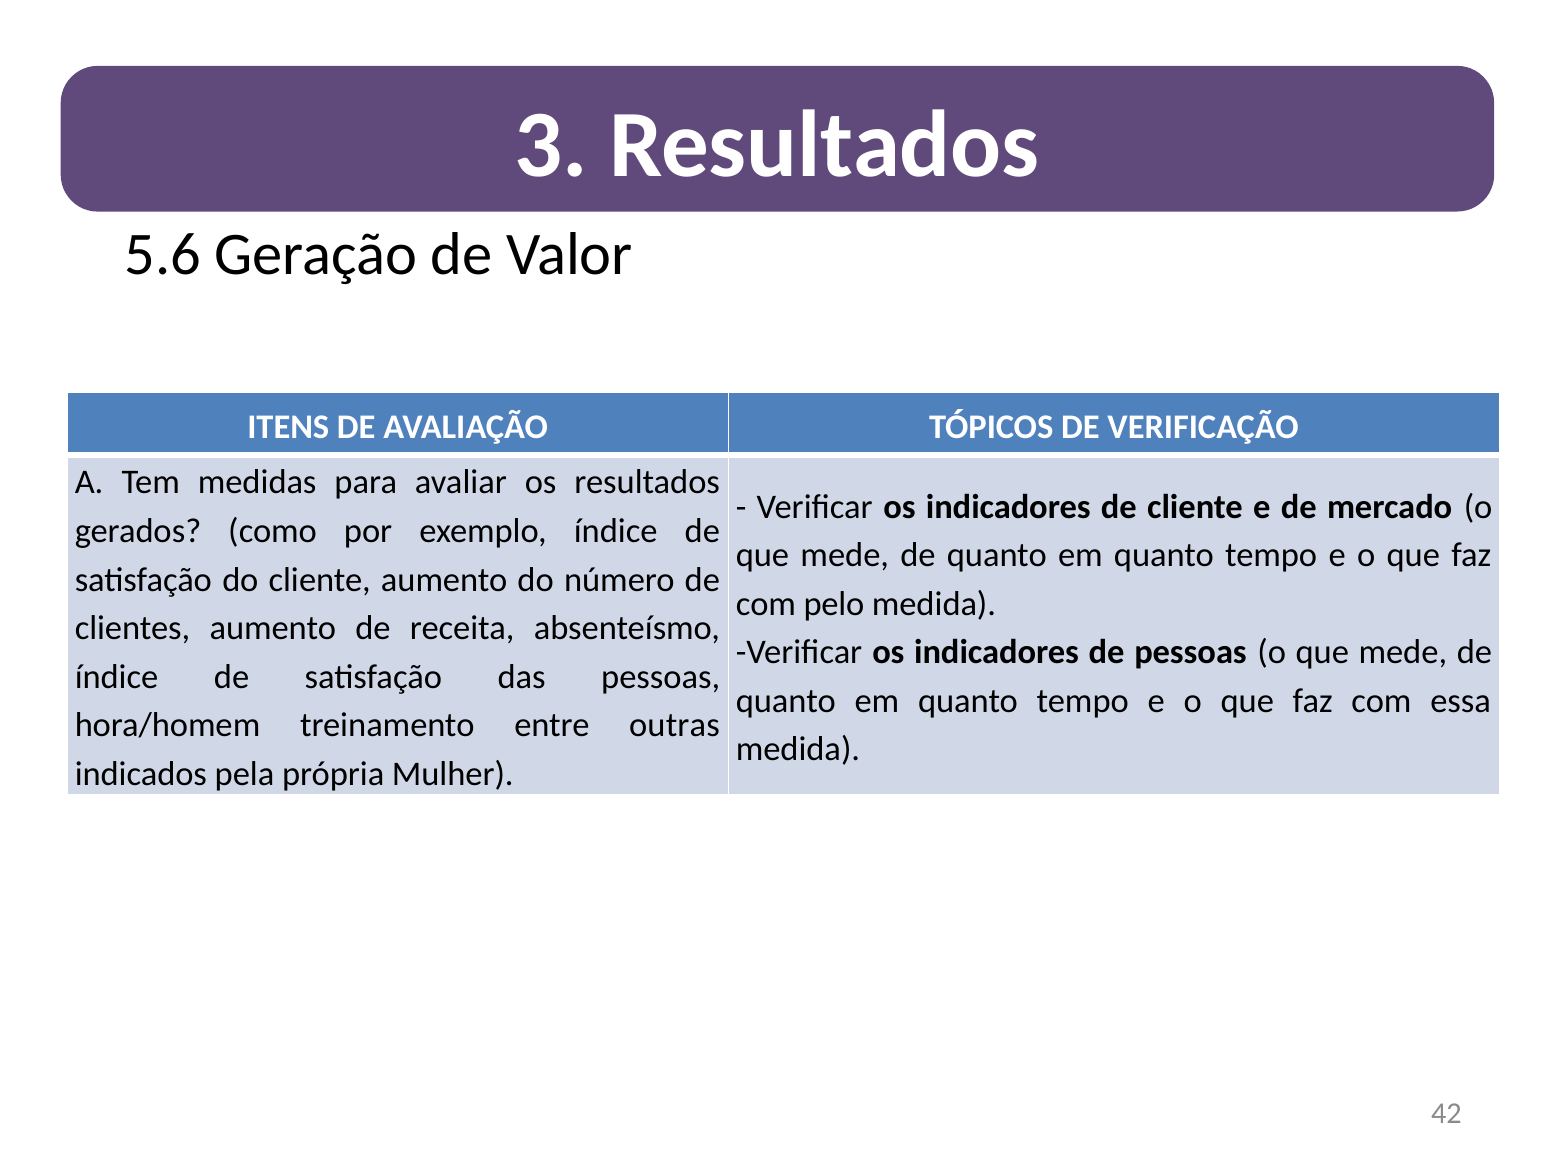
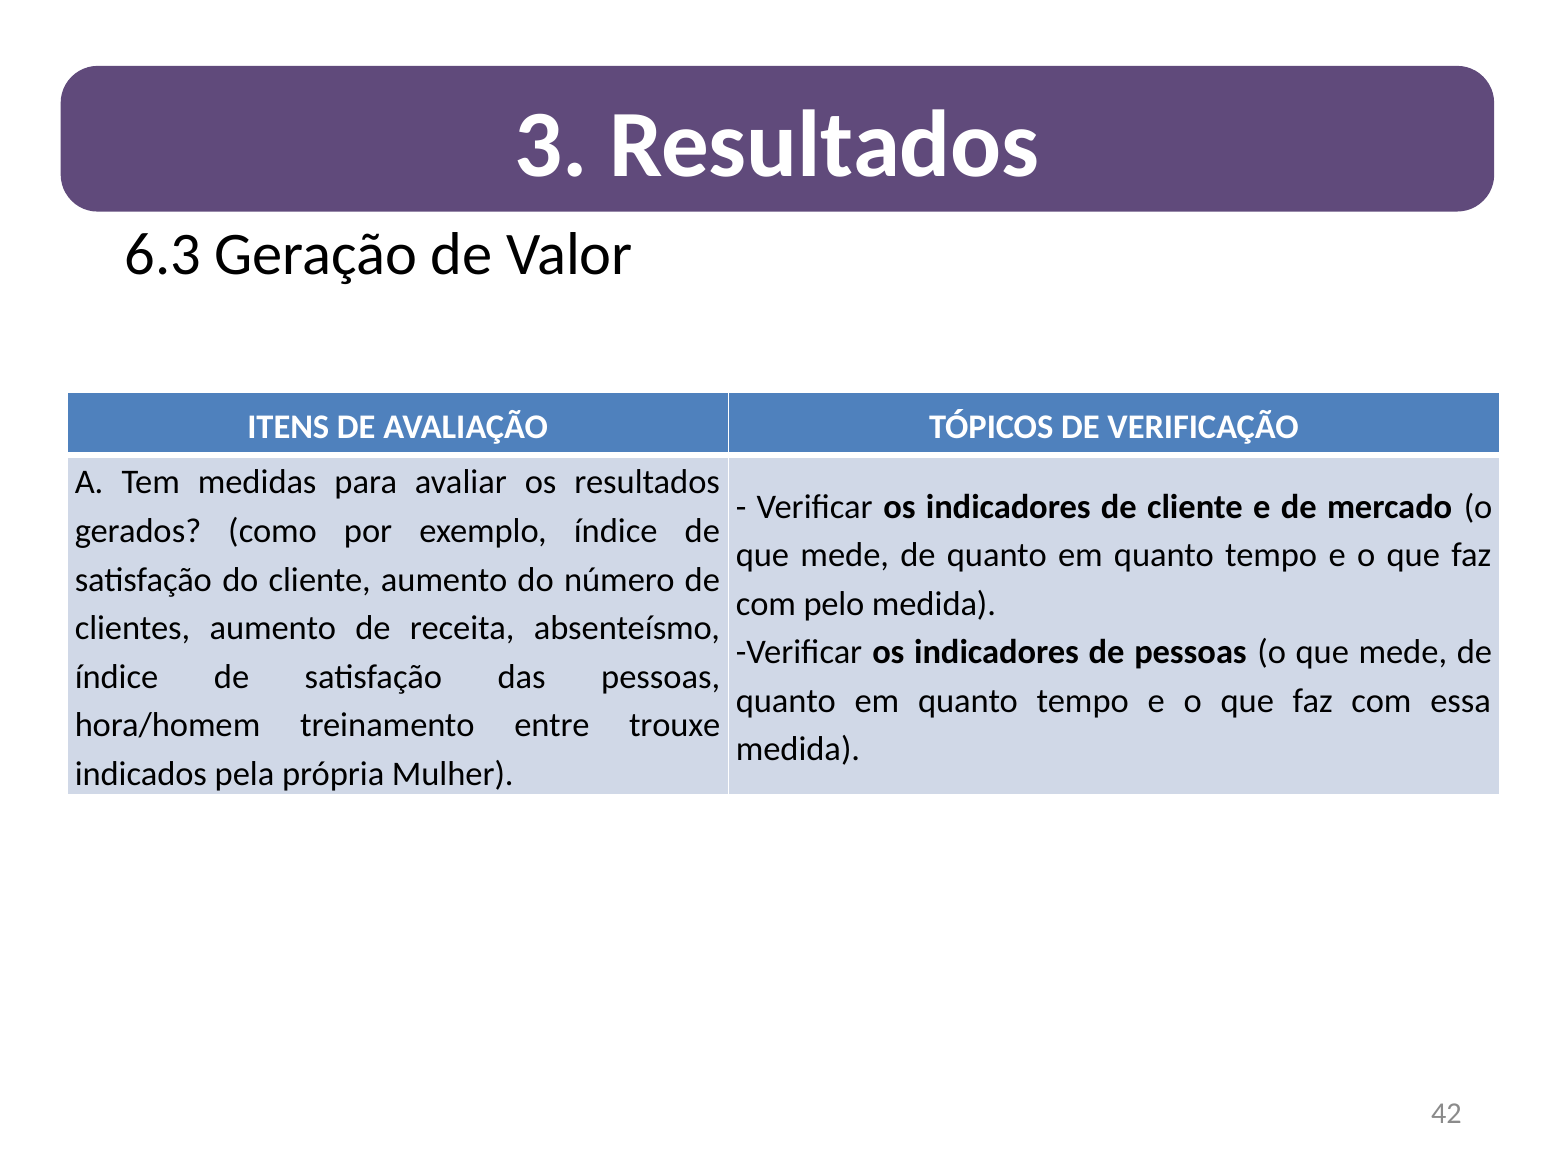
5.6: 5.6 -> 6.3 (163, 255)
outras: outras -> trouxe (675, 725)
